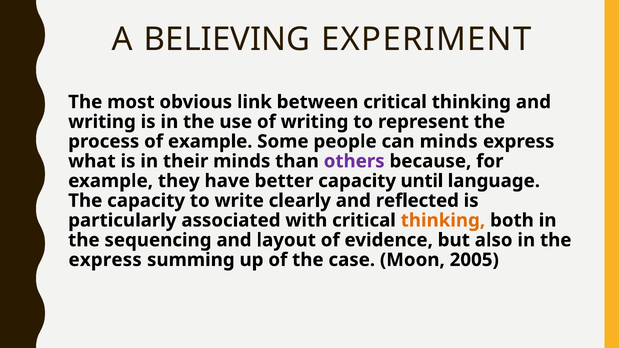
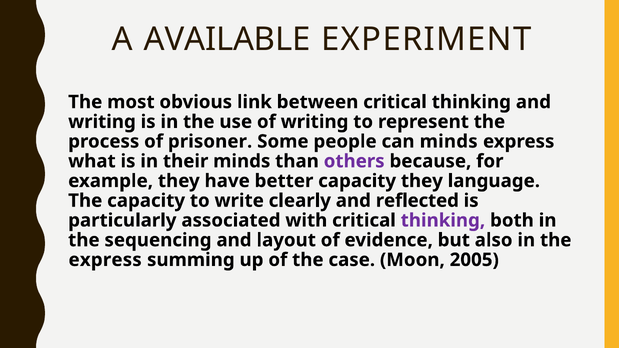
BELIEVING: BELIEVING -> AVAILABLE (227, 39)
of example: example -> prisoner (210, 142)
capacity until: until -> they (422, 181)
thinking colour: orange -> purple (443, 220)
